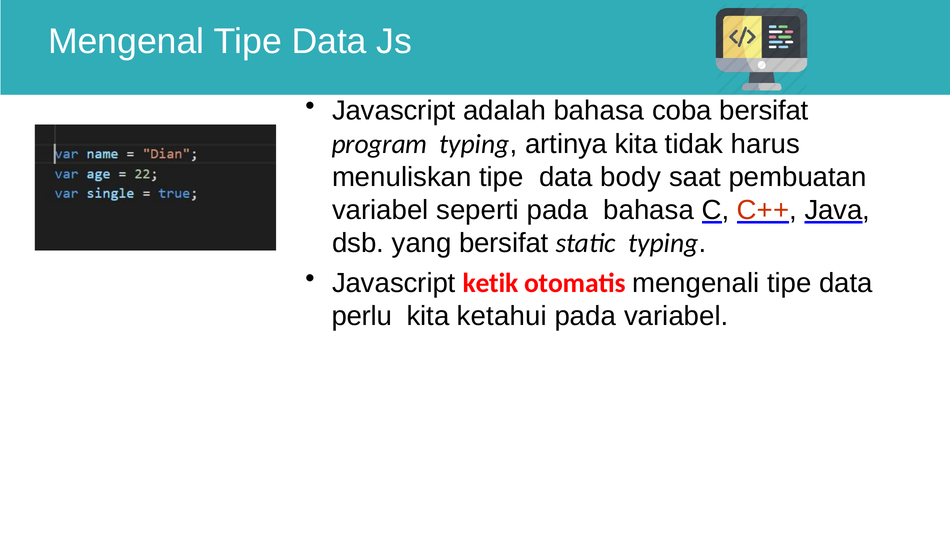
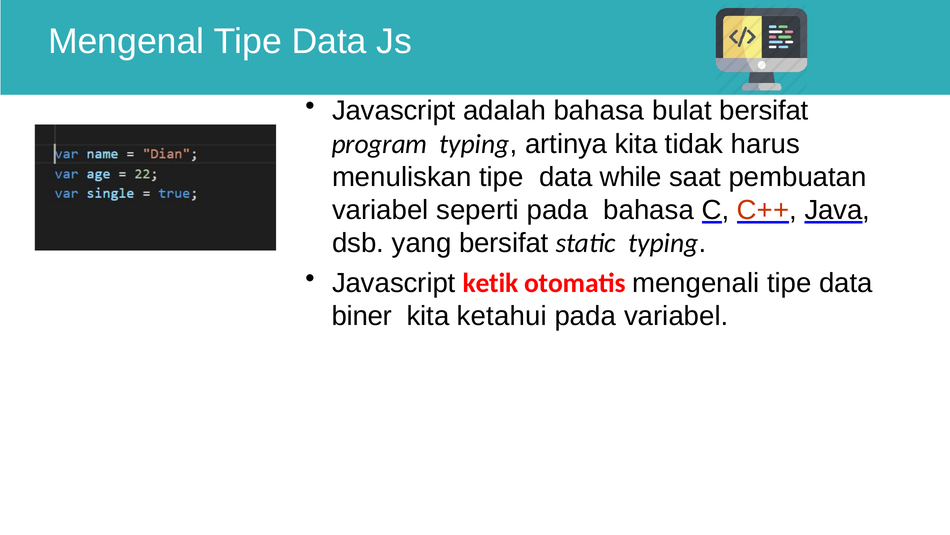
coba: coba -> bulat (682, 111)
body: body -> while (631, 177)
perlu: perlu -> biner (362, 316)
